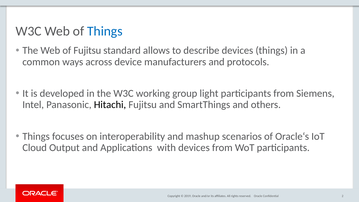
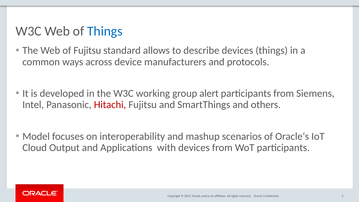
light: light -> alert (209, 93)
Hitachi colour: black -> red (110, 105)
Things: Things -> Model (36, 136)
